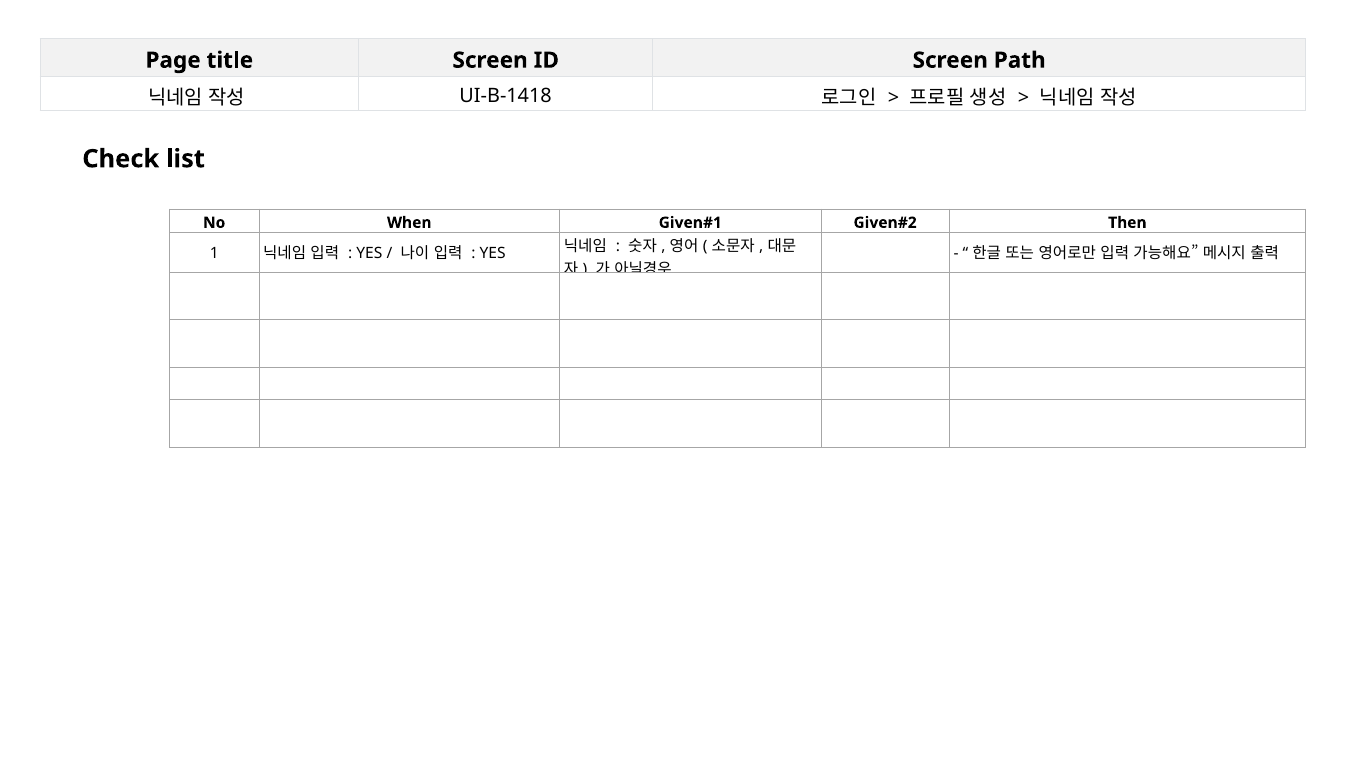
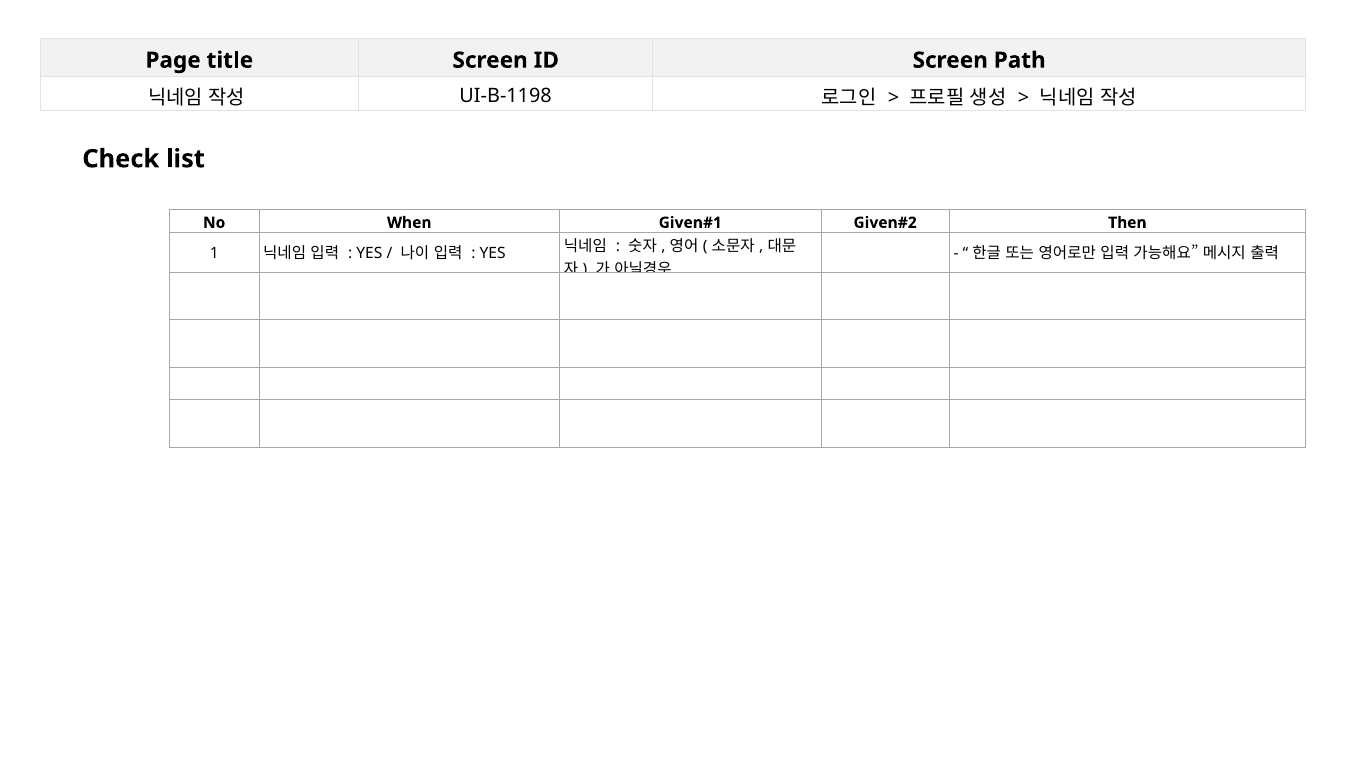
UI-B-1418: UI-B-1418 -> UI-B-1198 (506, 96)
